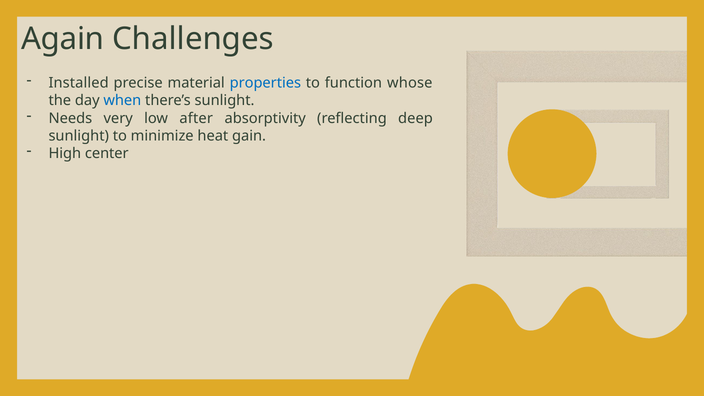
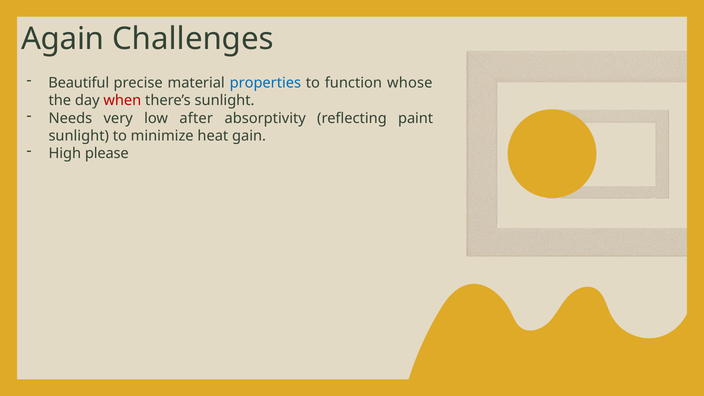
Installed: Installed -> Beautiful (79, 83)
when colour: blue -> red (122, 101)
deep: deep -> paint (416, 118)
center: center -> please (107, 153)
